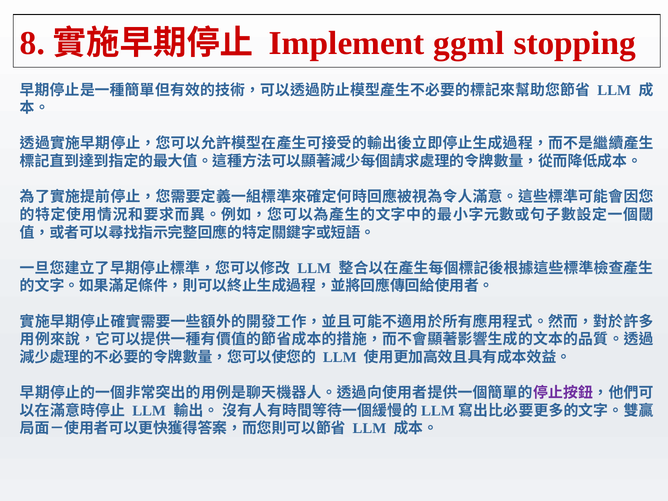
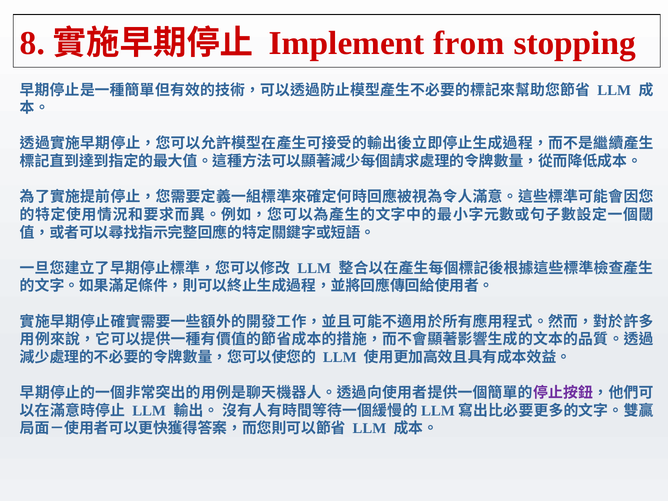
ggml: ggml -> from (469, 43)
